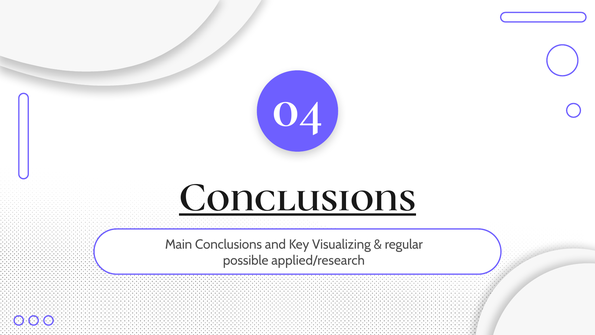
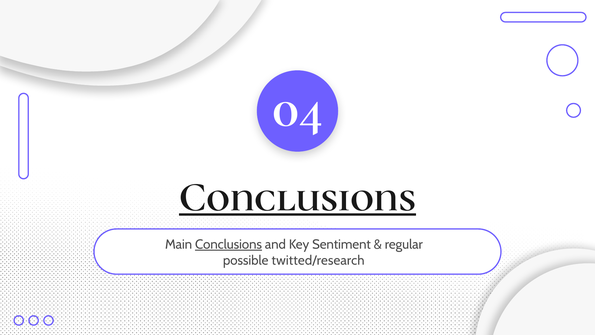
Conclusions underline: none -> present (229, 244)
Visualizing: Visualizing -> Sentiment (341, 244)
applied/research: applied/research -> twitted/research (318, 260)
